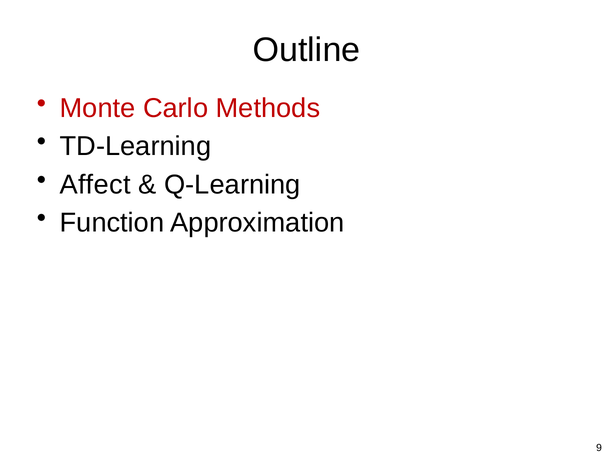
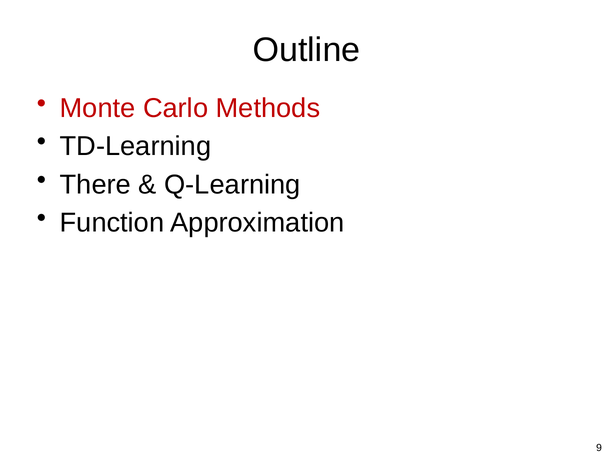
Affect: Affect -> There (95, 184)
